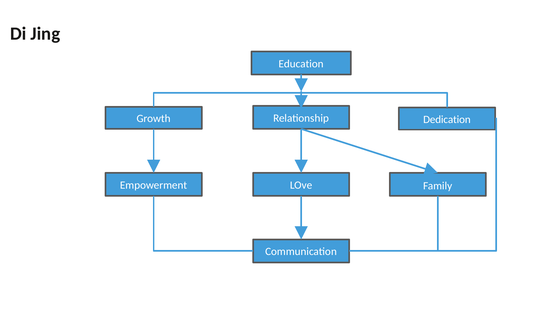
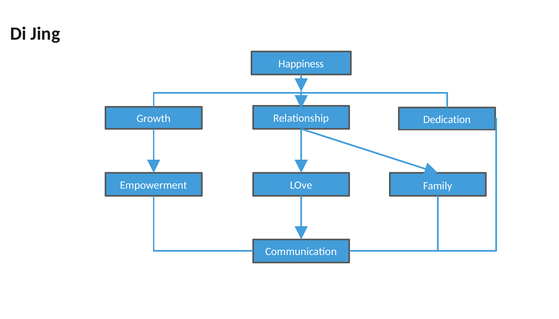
Education: Education -> Happiness (301, 64)
